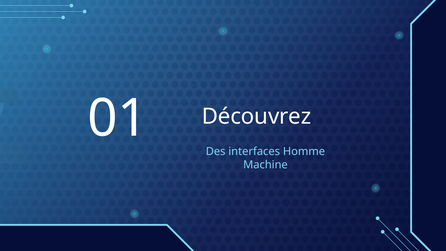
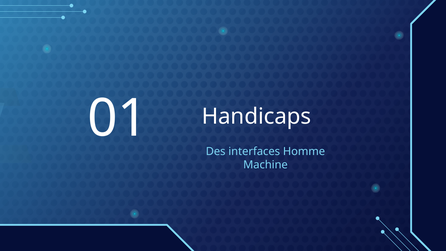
Découvrez: Découvrez -> Handicaps (256, 116)
